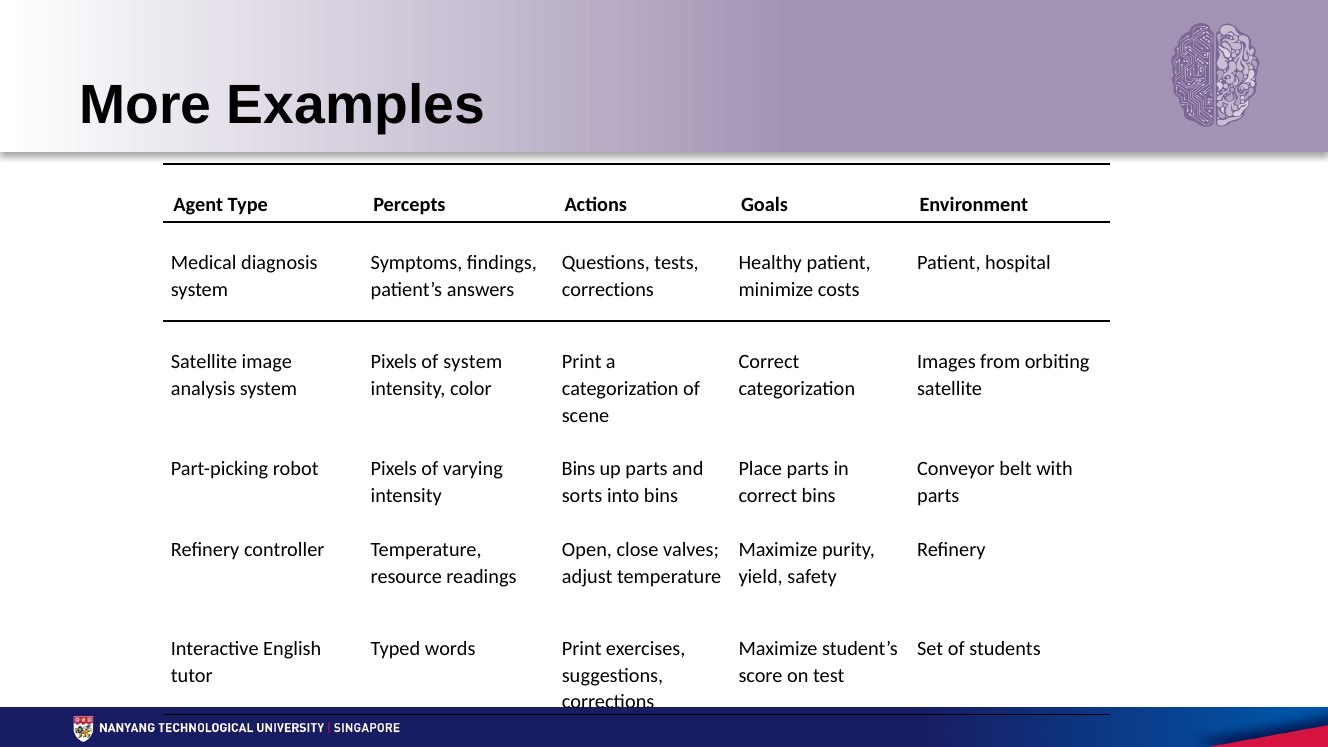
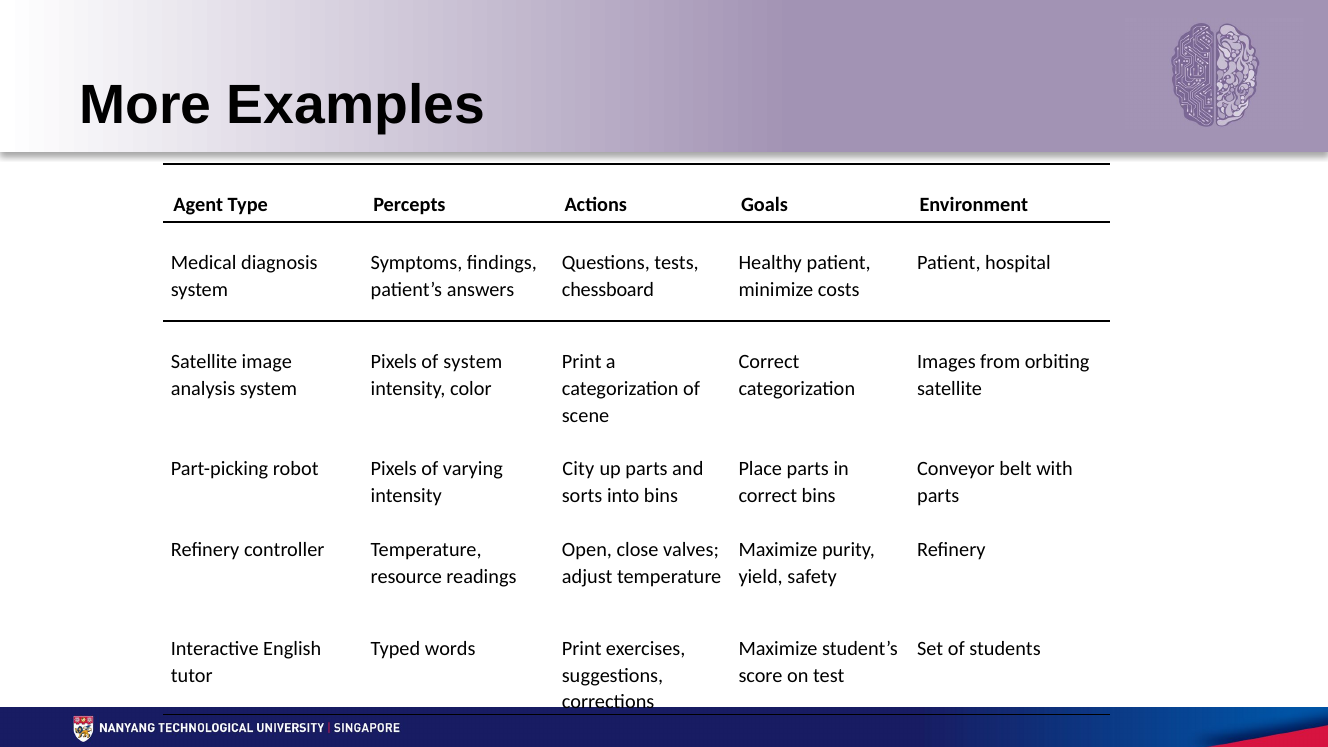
corrections: corrections -> chessboard (608, 290)
Bins: Bins -> City (578, 469)
